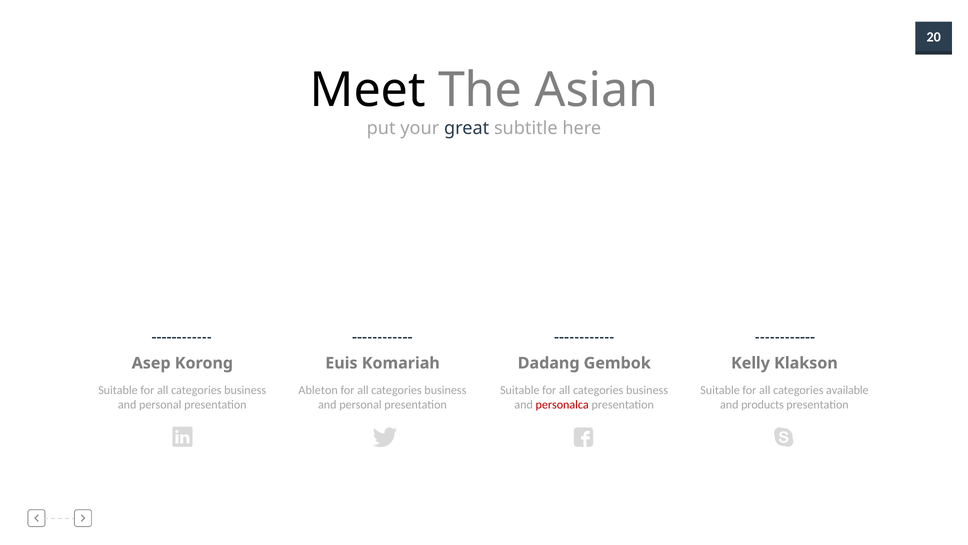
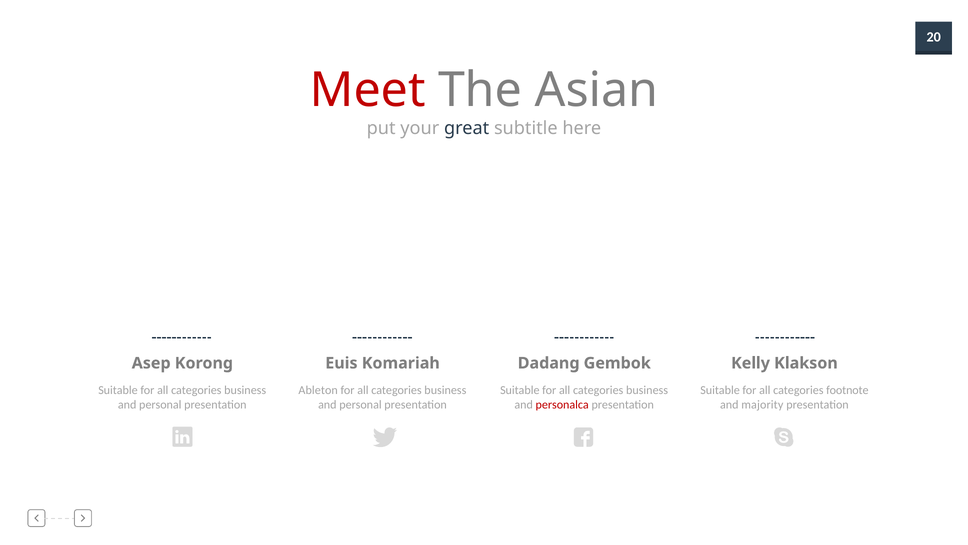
Meet colour: black -> red (368, 90)
available: available -> footnote (847, 390)
products: products -> majority (762, 405)
